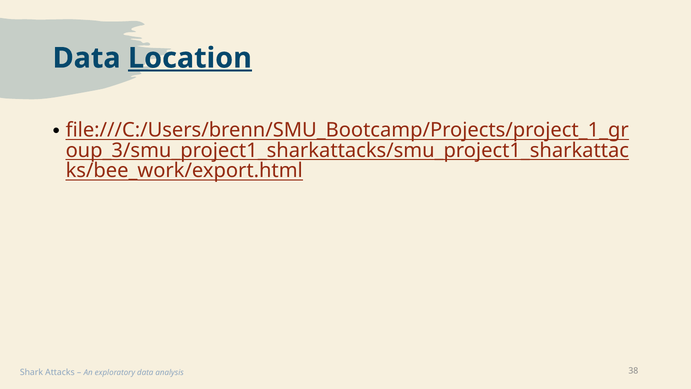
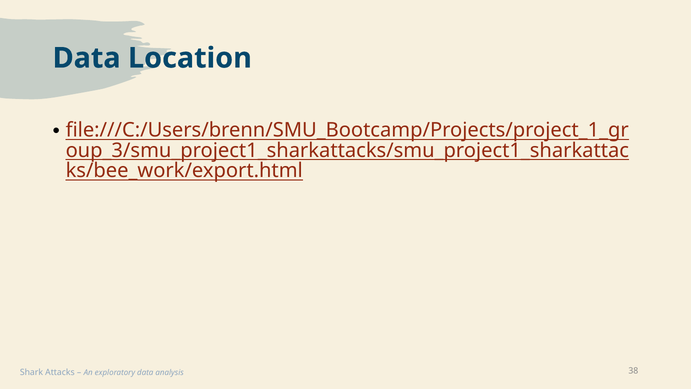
Location underline: present -> none (190, 58)
